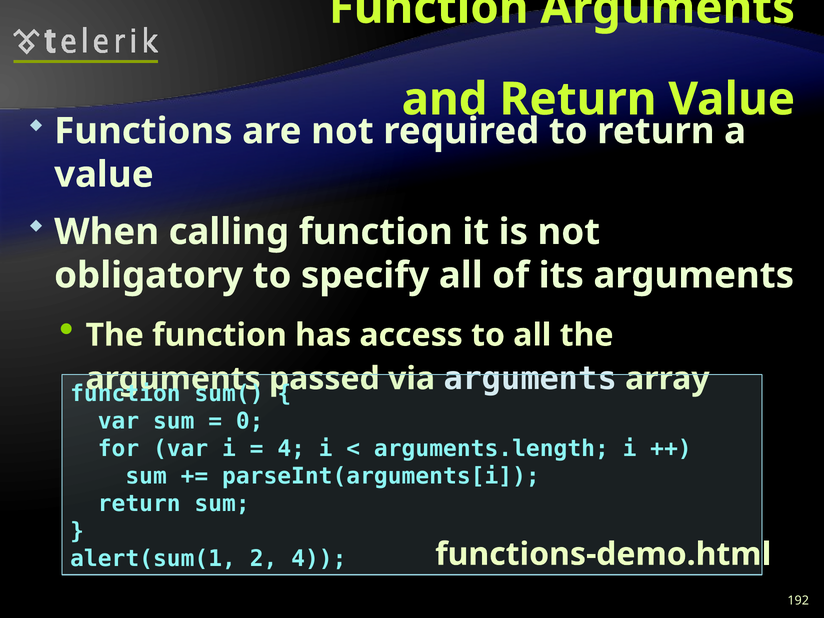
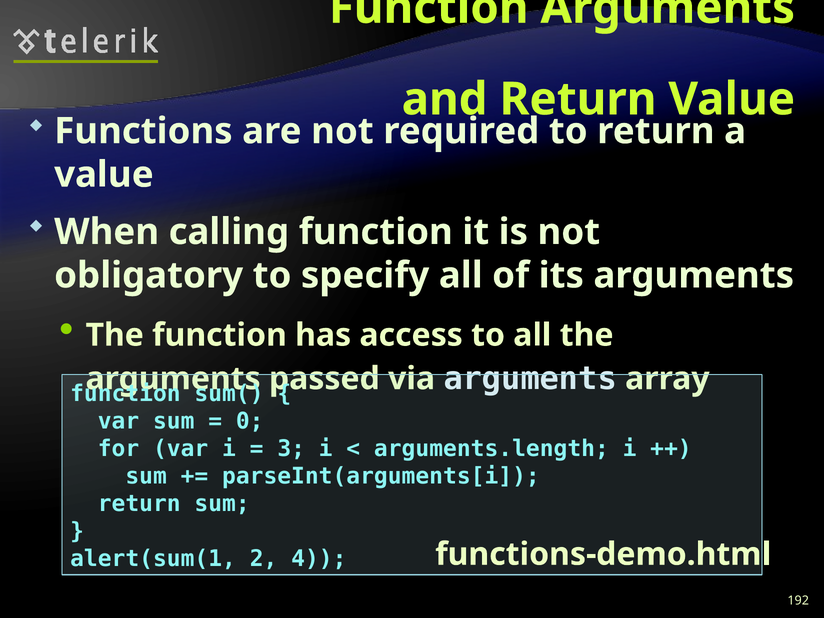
4: 4 -> 3 (291, 449)
